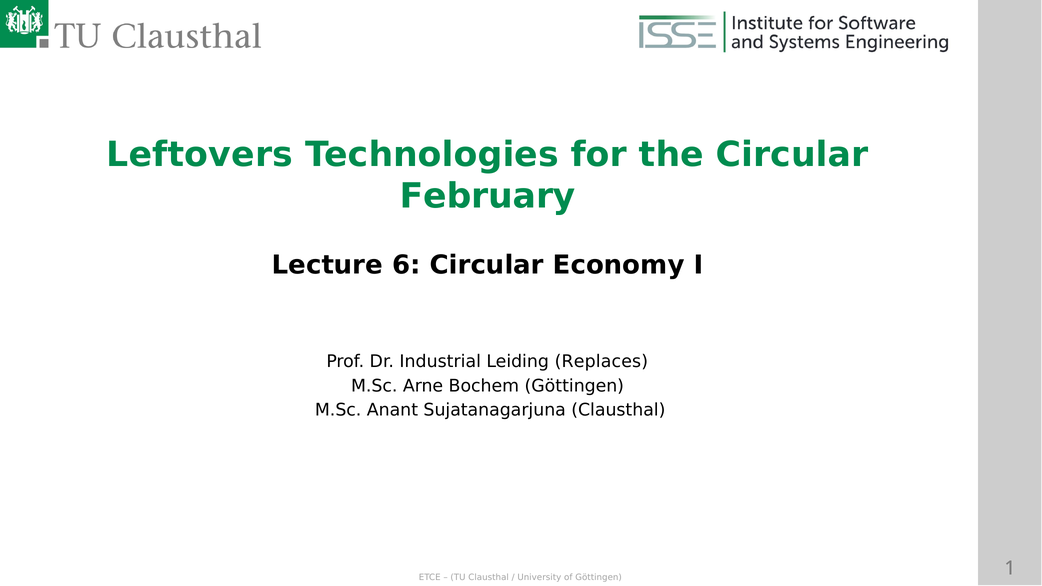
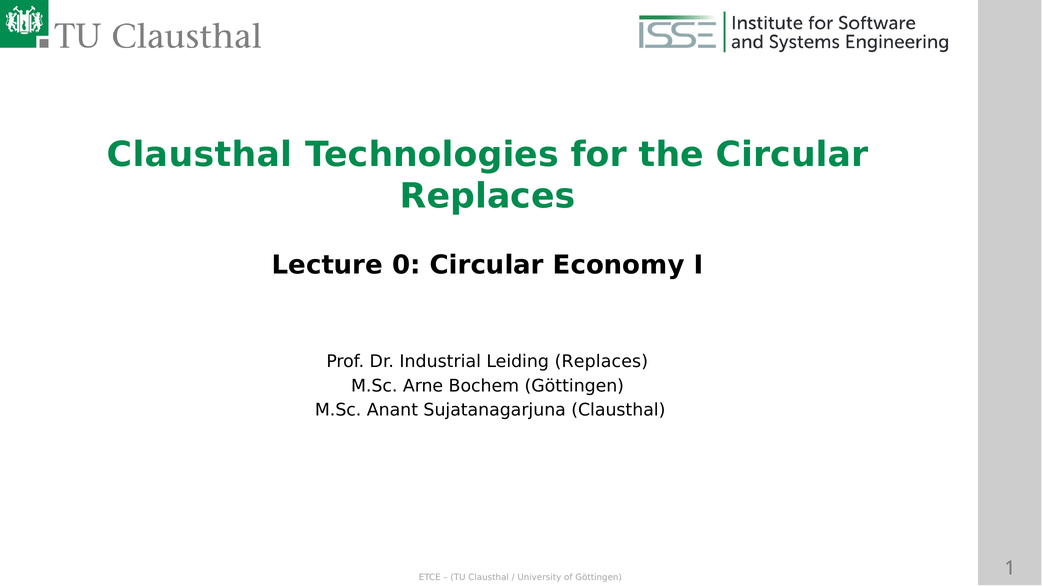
Leftovers: Leftovers -> Clausthal (200, 155)
February: February -> Replaces (488, 196)
6: 6 -> 0 (406, 265)
